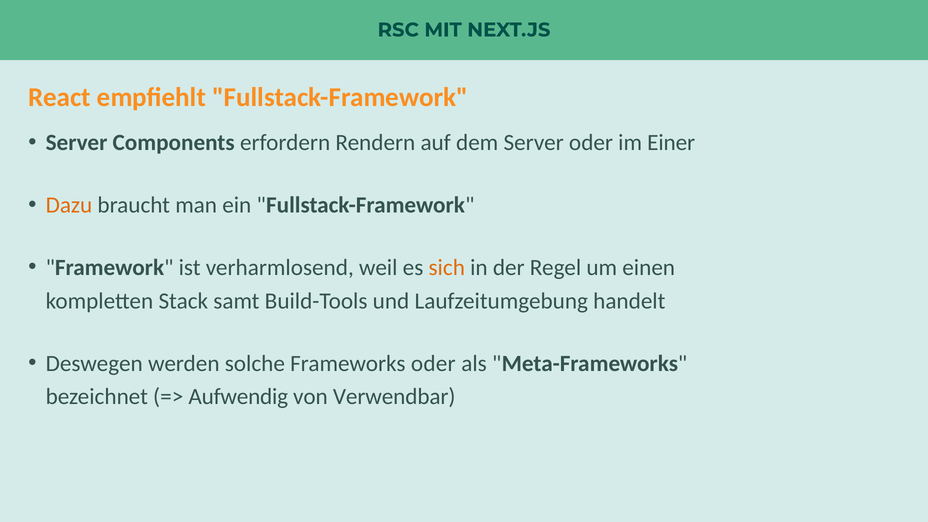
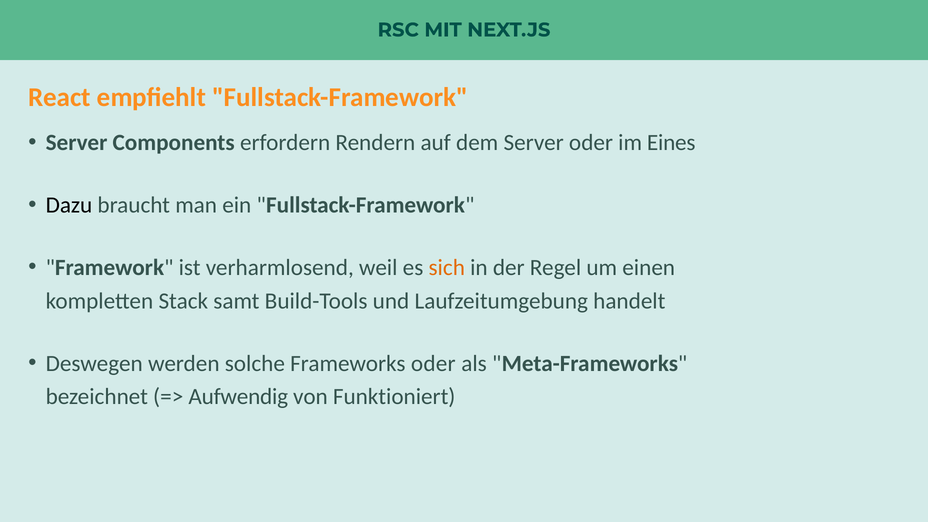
Einer: Einer -> Eines (671, 143)
Dazu colour: orange -> black (69, 205)
Verwendbar: Verwendbar -> Funktioniert (394, 397)
